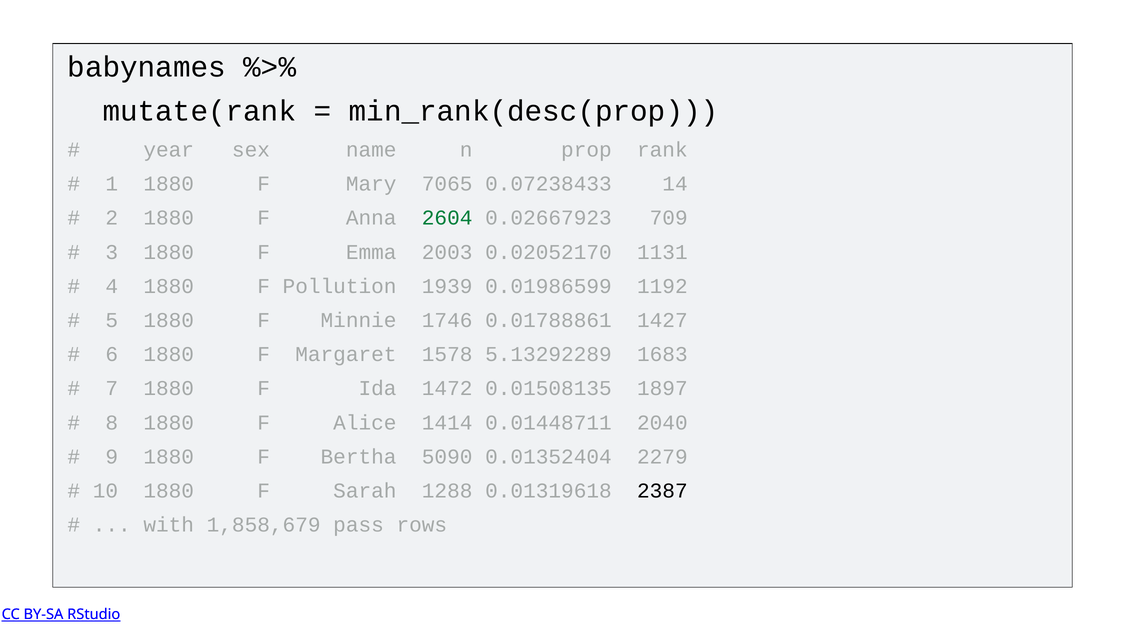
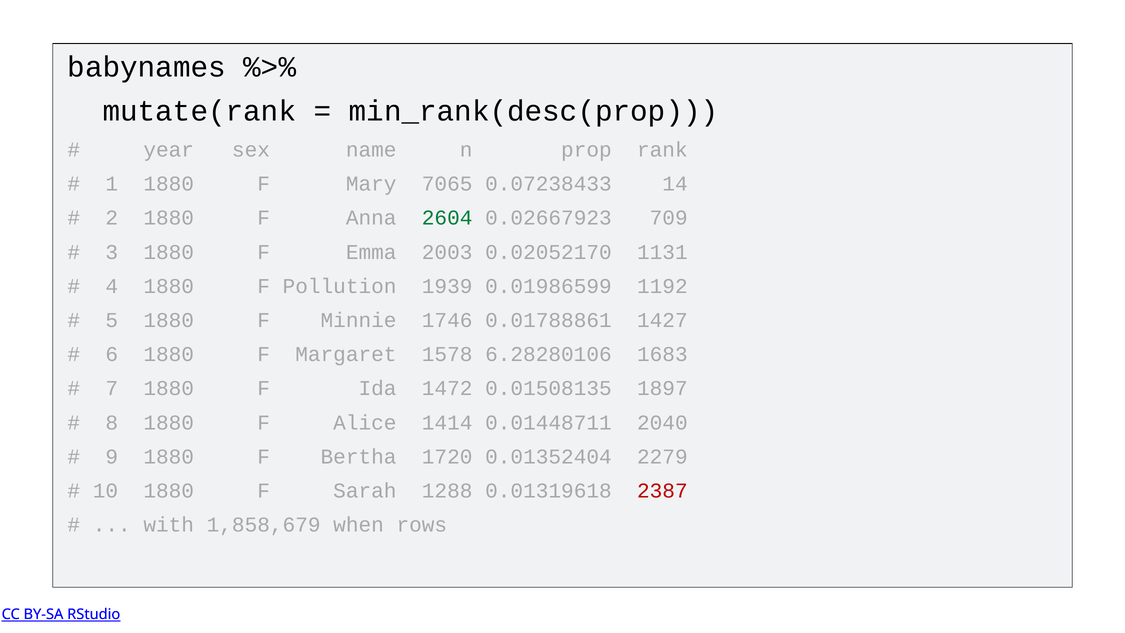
5.13292289: 5.13292289 -> 6.28280106 (548, 354)
5090: 5090 -> 1720 (447, 457)
2387 colour: black -> red (662, 491)
pass: pass -> when (359, 525)
